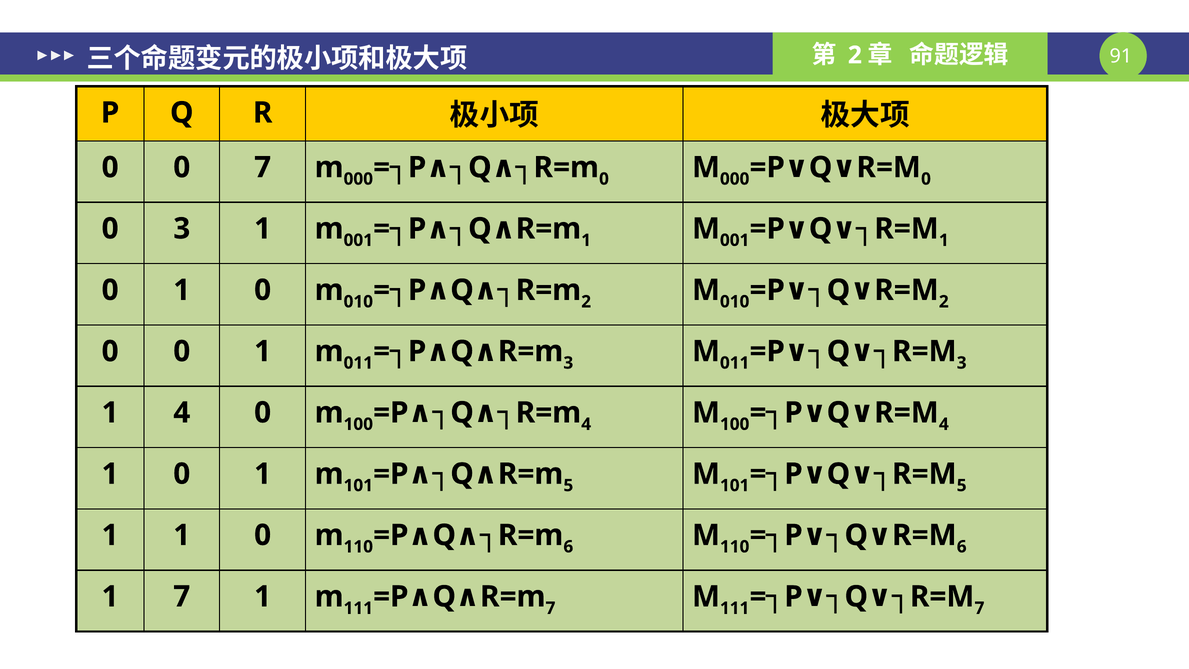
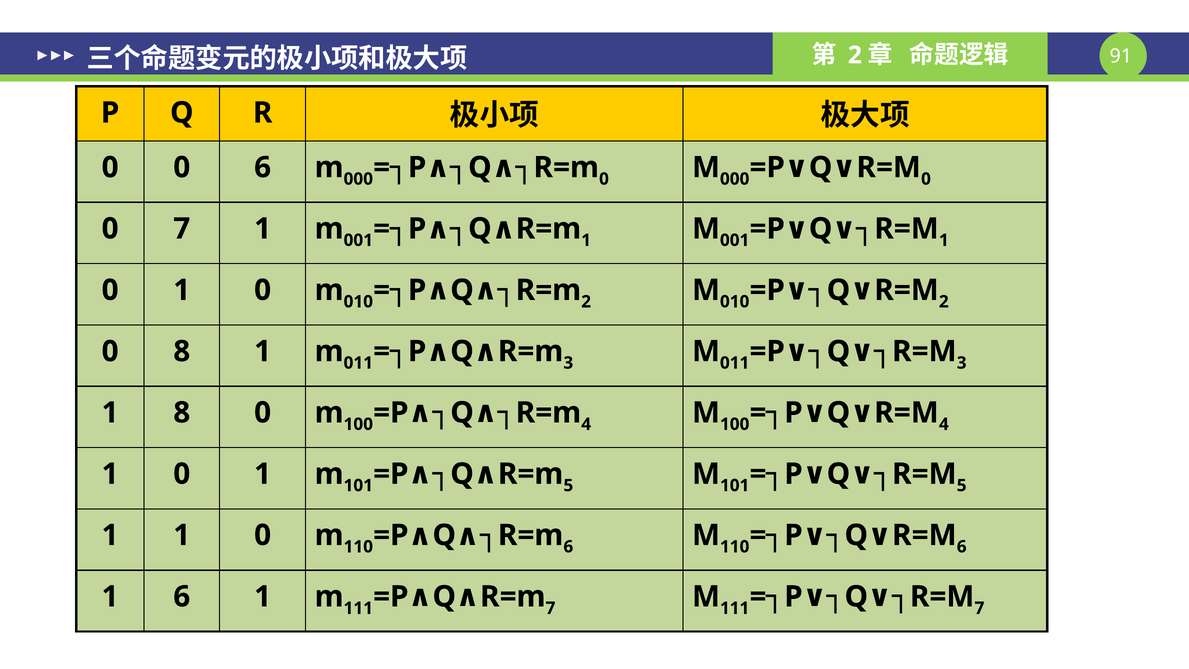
0 7: 7 -> 6 (263, 167)
0 3: 3 -> 7 (182, 229)
0: 0 -> 8 (182, 351)
1 4: 4 -> 8 (182, 412)
1 7: 7 -> 6 (182, 596)
